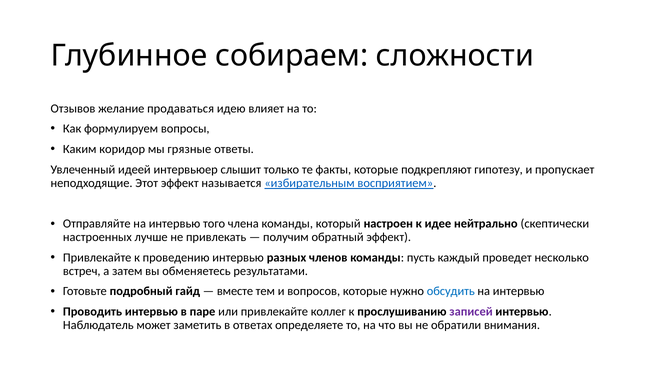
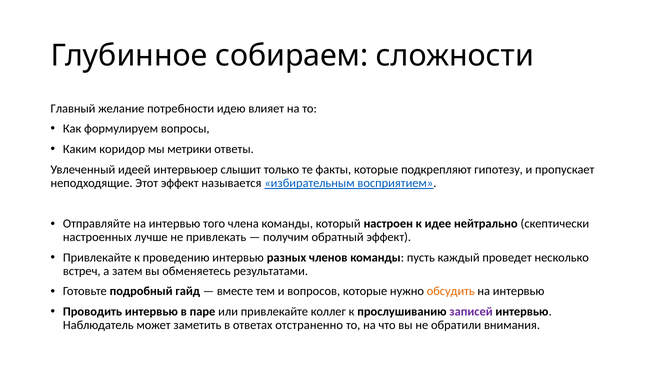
Отзывов: Отзывов -> Главный (73, 108)
продаваться: продаваться -> потребности (181, 108)
грязные: грязные -> метрики (189, 149)
обсудить colour: blue -> orange (451, 291)
определяете: определяете -> отстраненно (309, 325)
